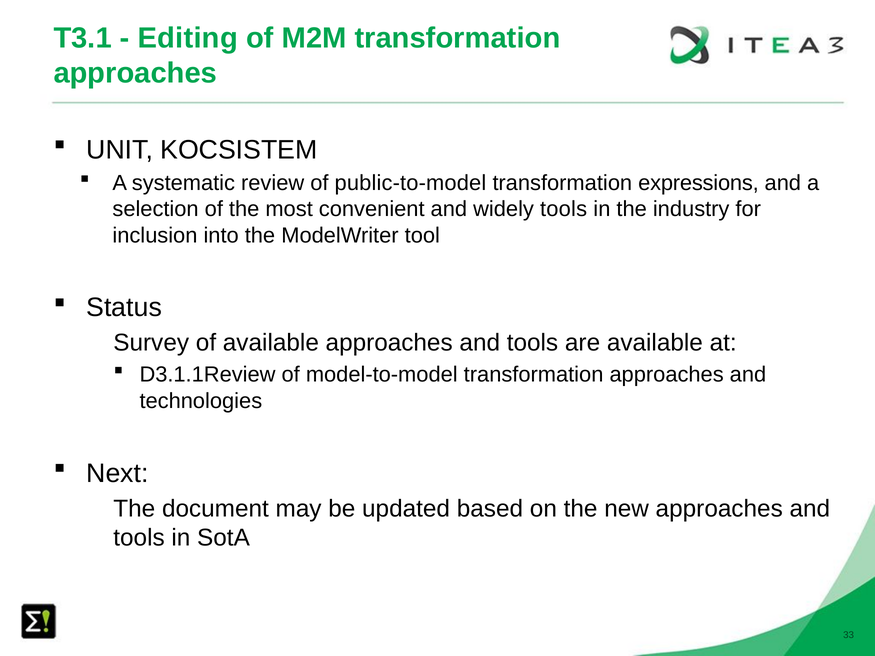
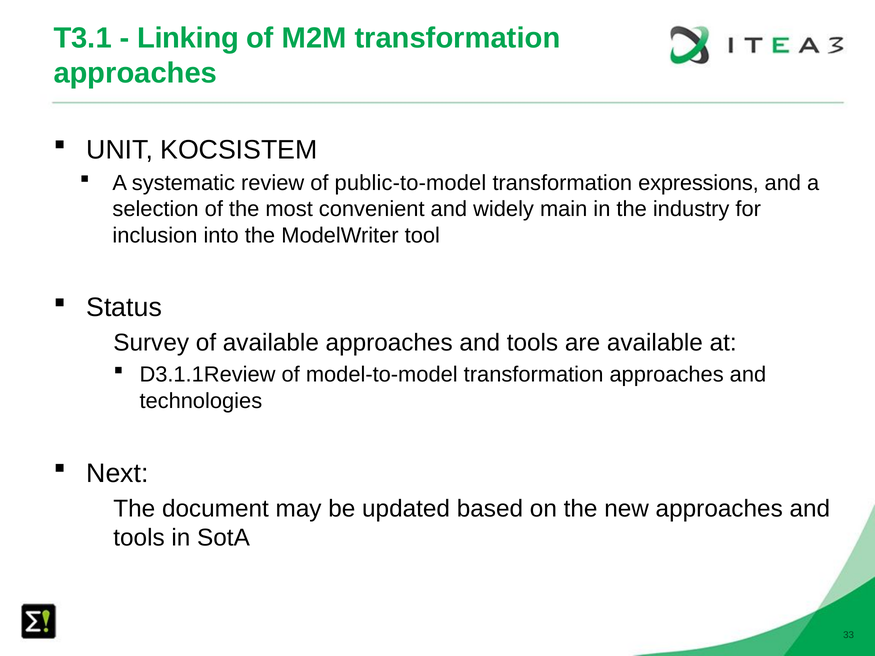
Editing: Editing -> Linking (188, 38)
widely tools: tools -> main (564, 209)
